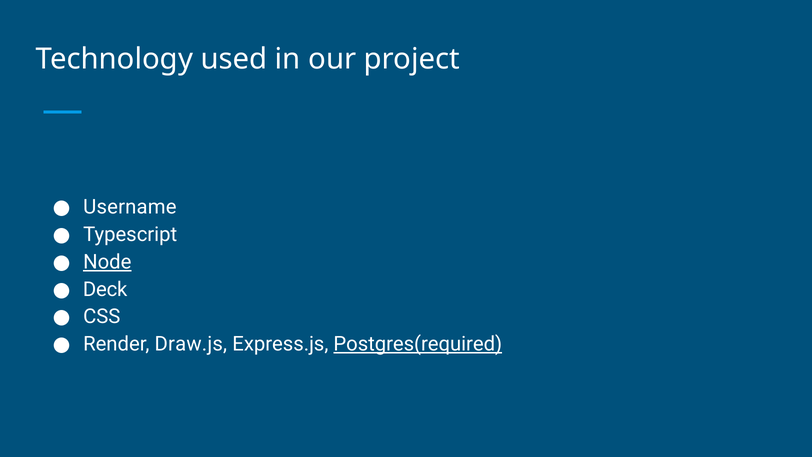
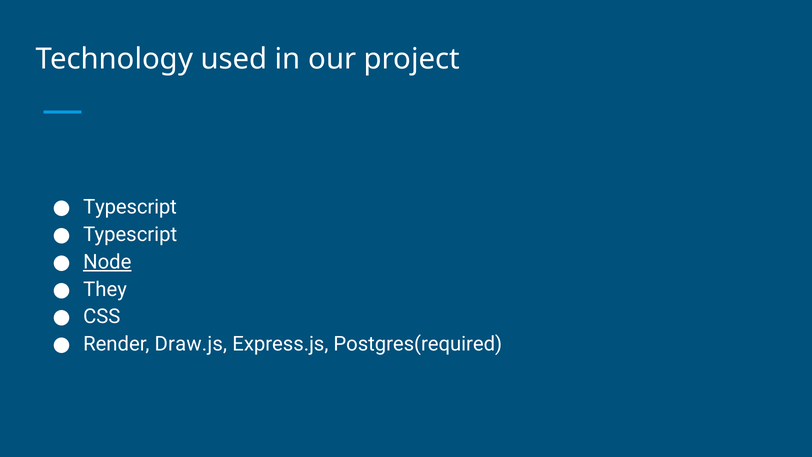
Username: Username -> Typescript (130, 207)
Deck: Deck -> They (105, 289)
Postgres(required underline: present -> none (418, 344)
